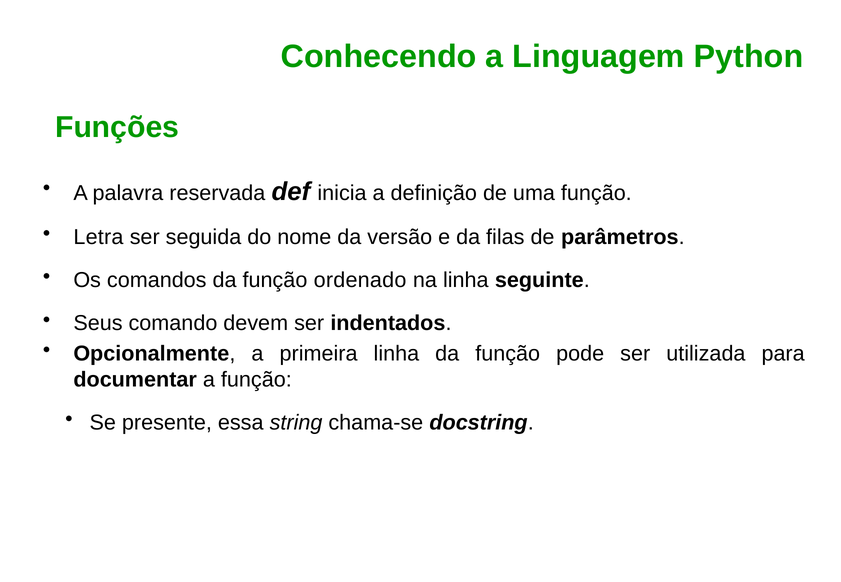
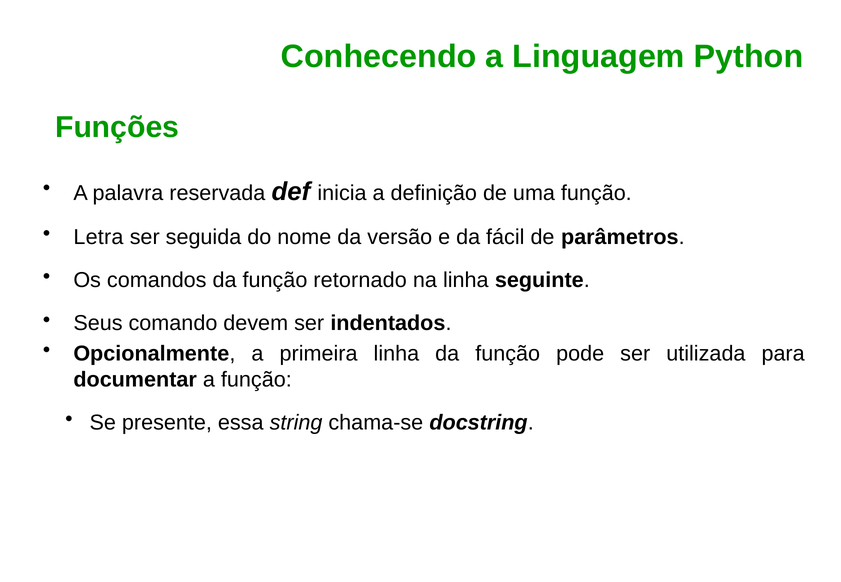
filas: filas -> fácil (505, 237)
ordenado: ordenado -> retornado (360, 280)
